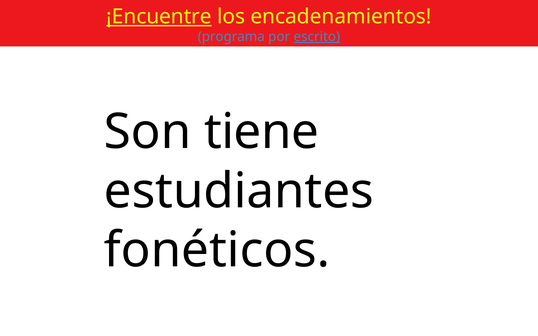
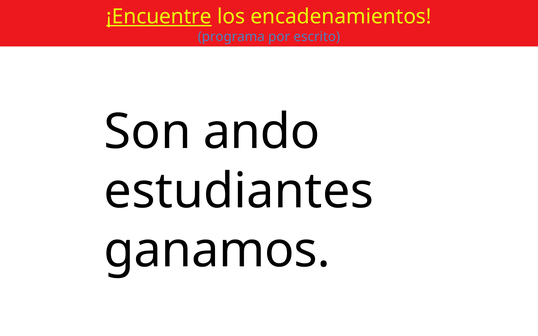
escrito underline: present -> none (317, 37)
tiene: tiene -> ando (261, 132)
fonéticos: fonéticos -> ganamos (217, 250)
